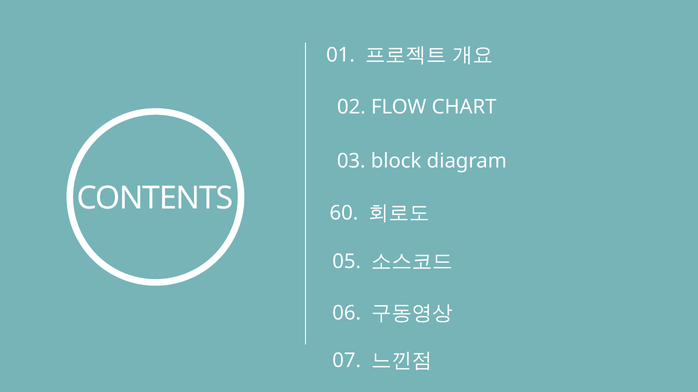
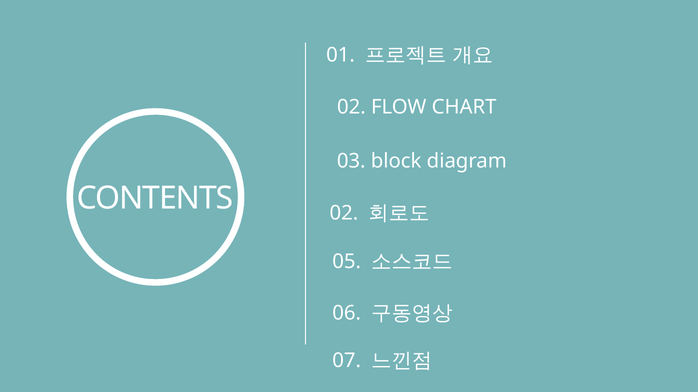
CONTENTS 60: 60 -> 02 (344, 213)
